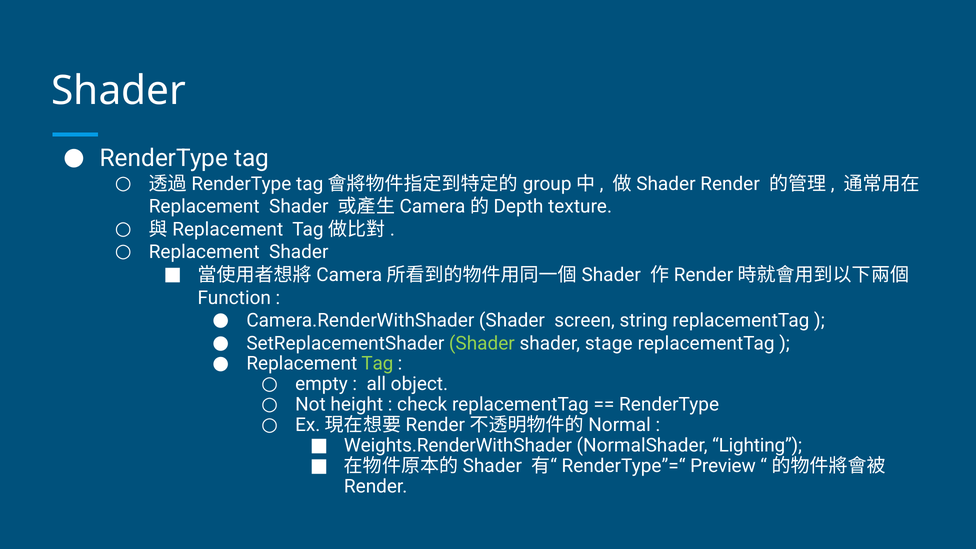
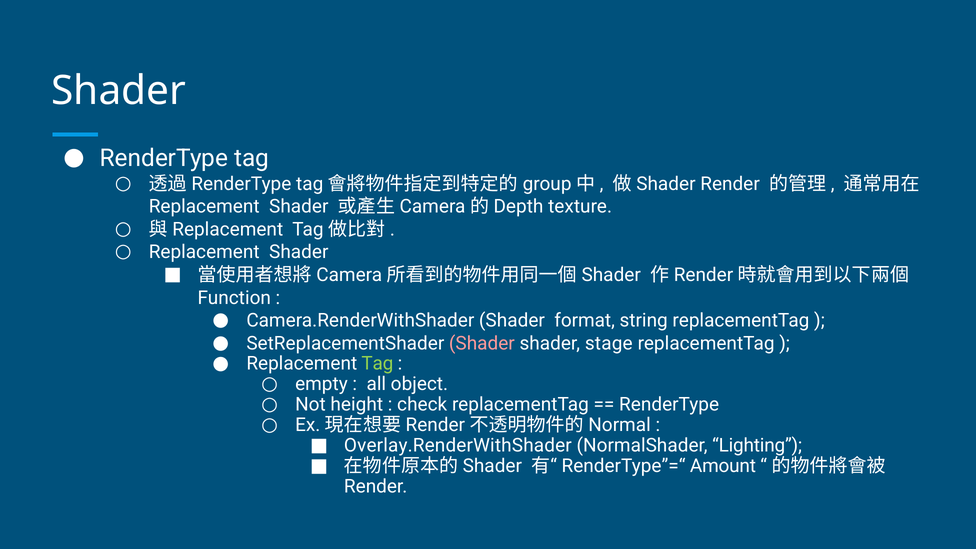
screen: screen -> format (585, 321)
Shader colour: light green -> pink (482, 343)
Weights.RenderWithShader: Weights.RenderWithShader -> Overlay.RenderWithShader (458, 446)
Preview: Preview -> Amount (723, 466)
